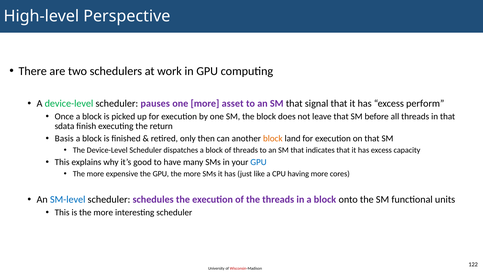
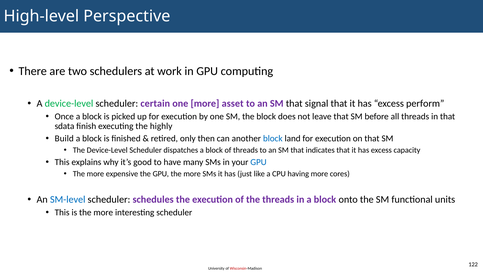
pauses: pauses -> certain (155, 103)
return: return -> highly (161, 126)
Basis: Basis -> Build (64, 138)
block colour: orange -> blue (273, 138)
